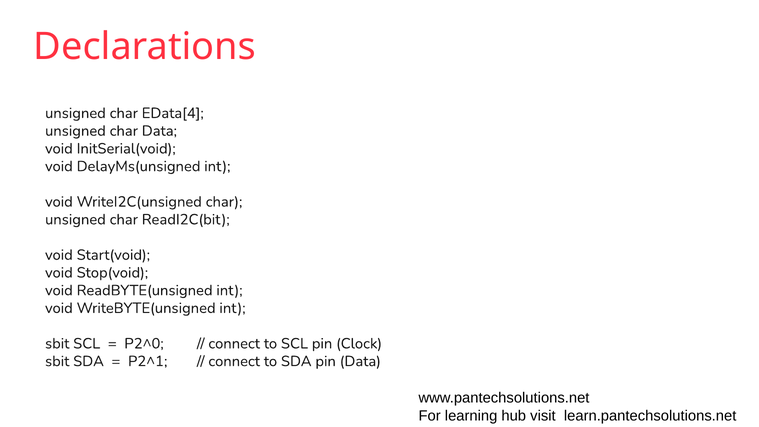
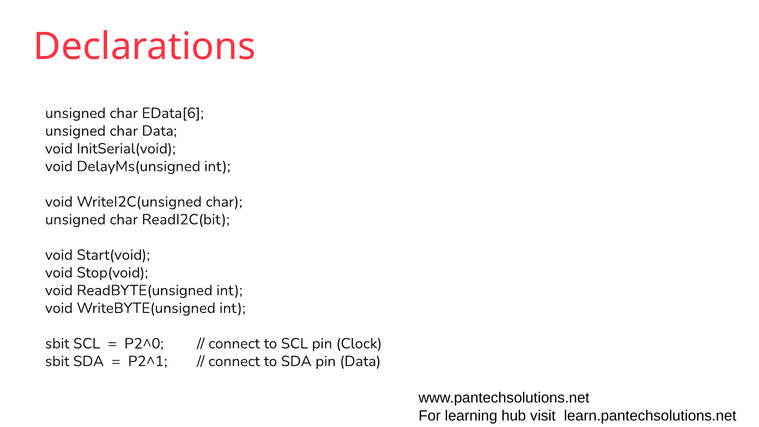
EData[4: EData[4 -> EData[6 (173, 113)
